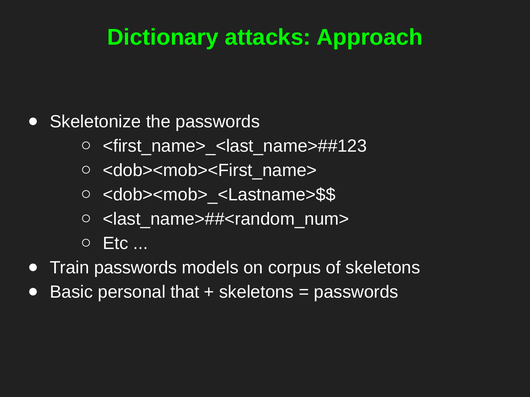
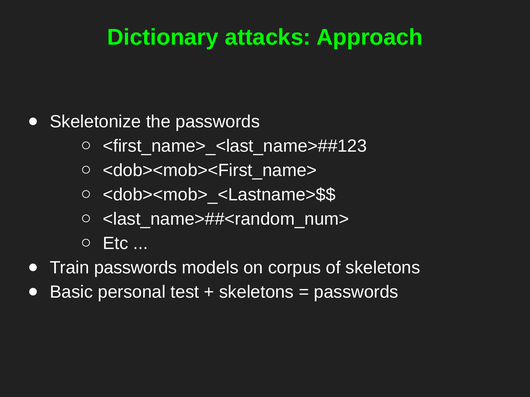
that: that -> test (185, 292)
